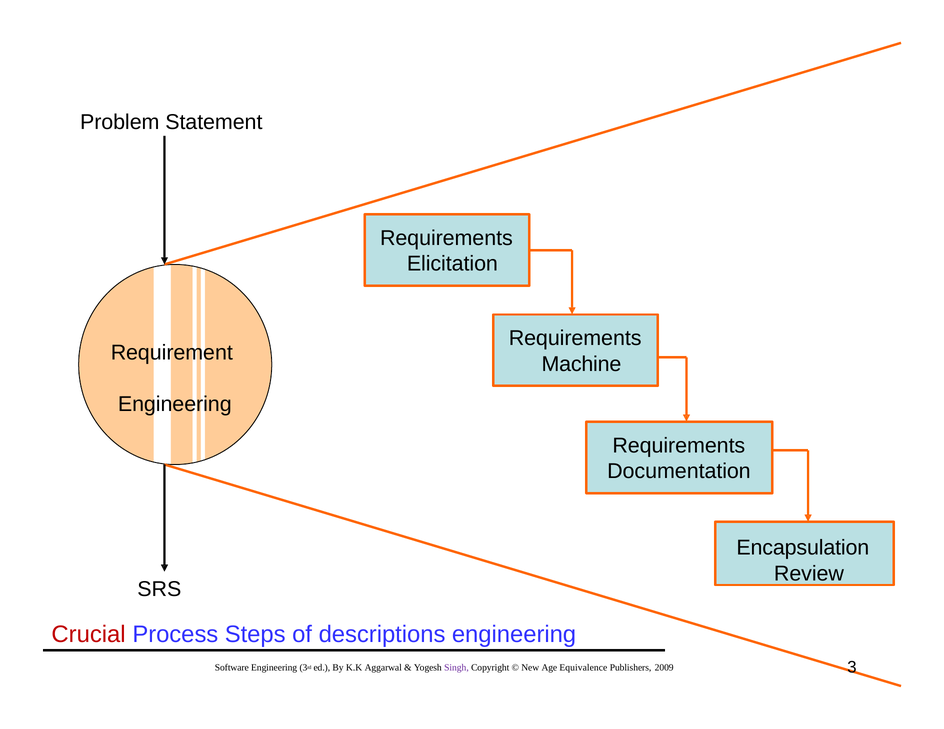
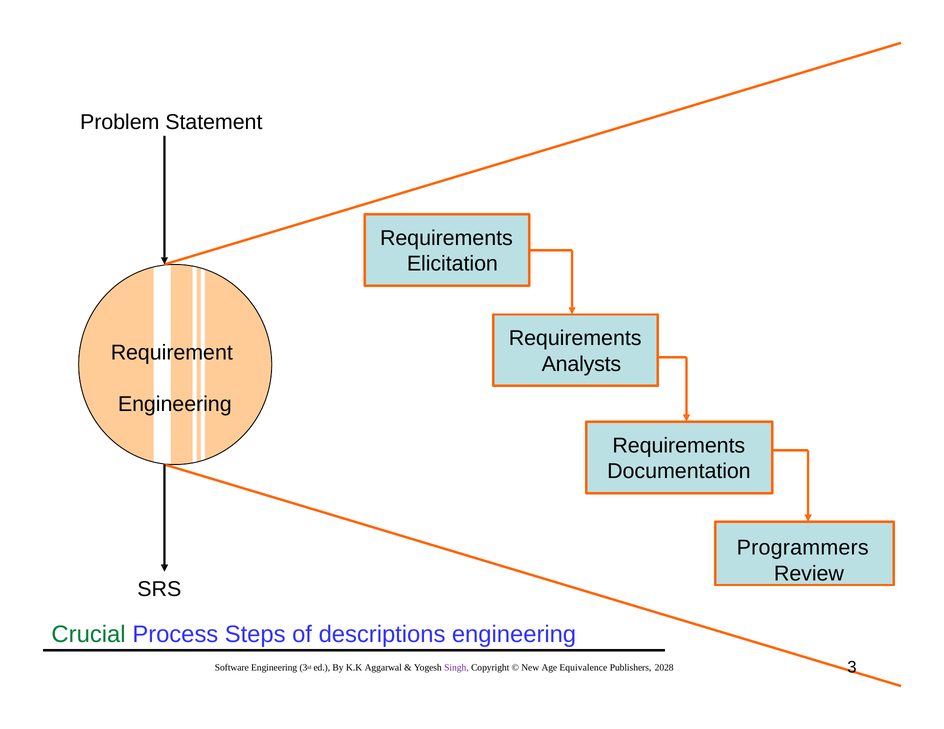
Machine: Machine -> Analysts (581, 364)
Encapsulation: Encapsulation -> Programmers (803, 548)
Crucial colour: red -> green (89, 635)
2009: 2009 -> 2028 (664, 668)
